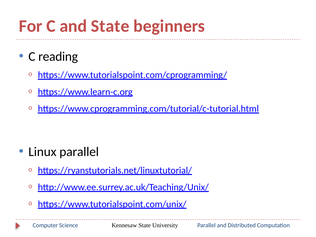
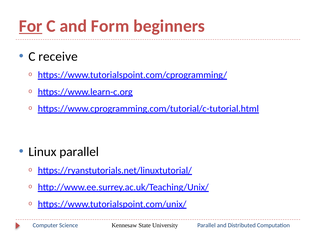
For underline: none -> present (31, 26)
and State: State -> Form (110, 26)
reading: reading -> receive (58, 56)
